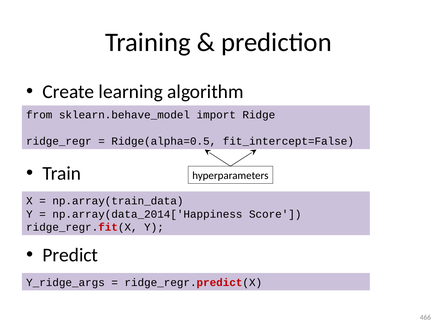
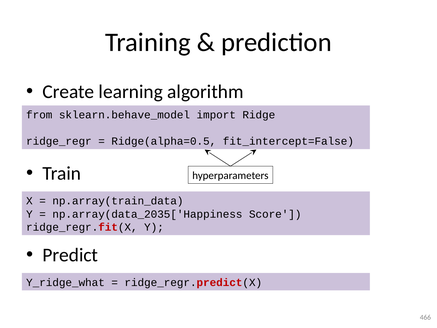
np.array(data_2014['Happiness: np.array(data_2014['Happiness -> np.array(data_2035['Happiness (147, 214)
Y_ridge_args: Y_ridge_args -> Y_ridge_what (65, 282)
